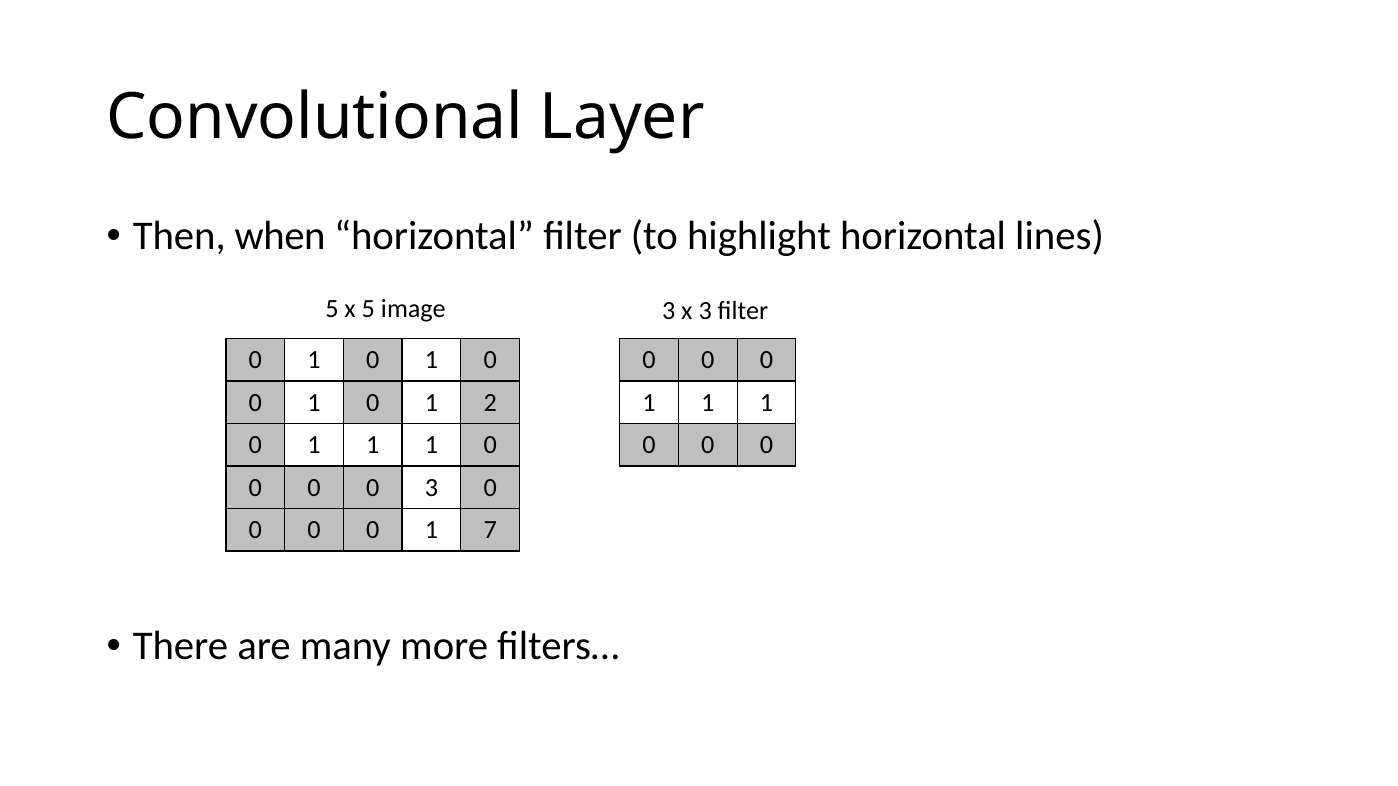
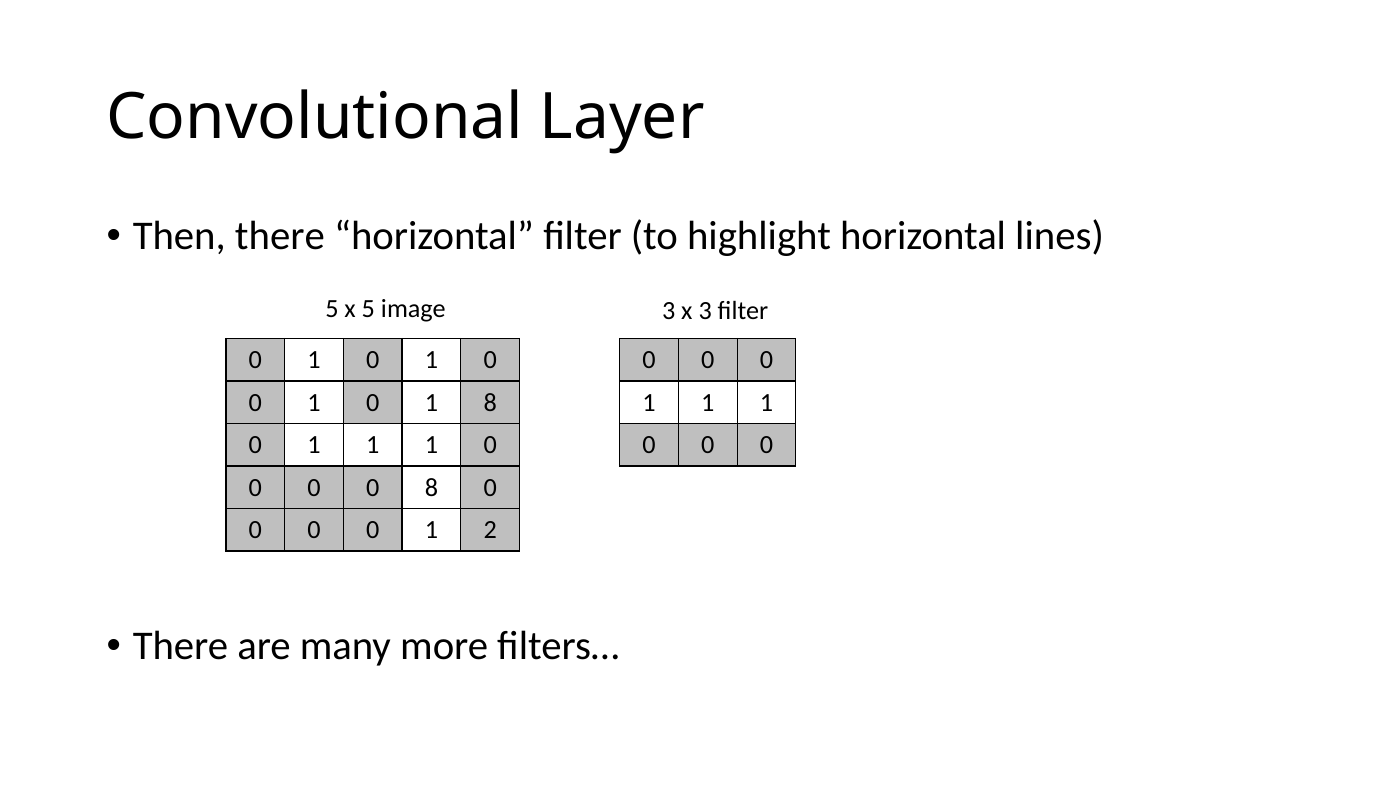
Then when: when -> there (280, 236)
1 2: 2 -> 8 (490, 403)
0 3: 3 -> 8 (431, 488)
7: 7 -> 2 (490, 530)
